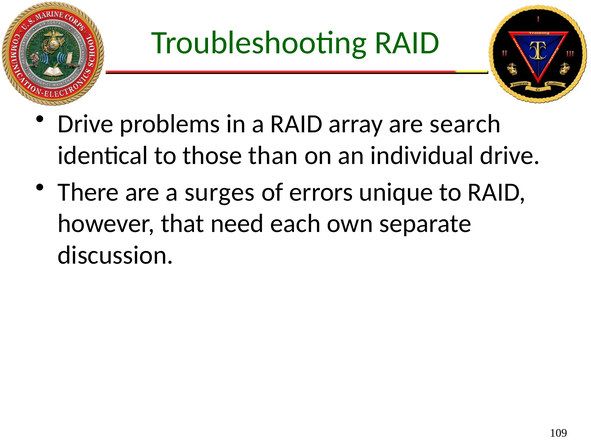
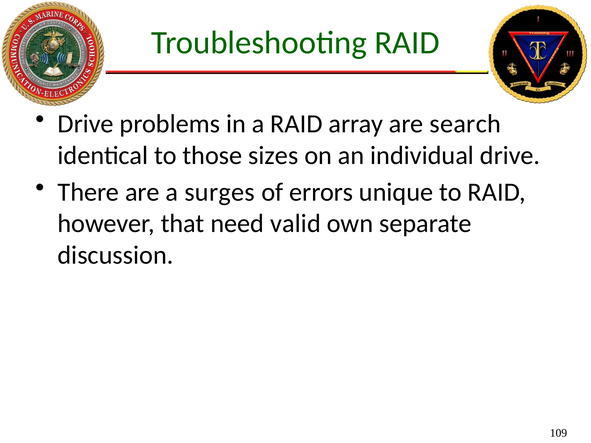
than: than -> sizes (273, 155)
each: each -> valid (295, 224)
